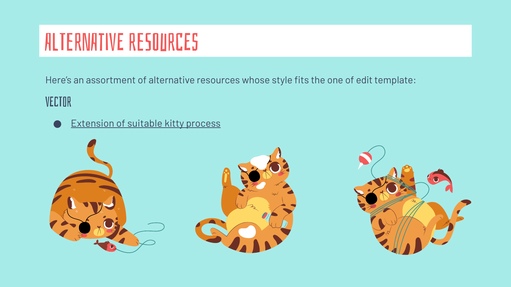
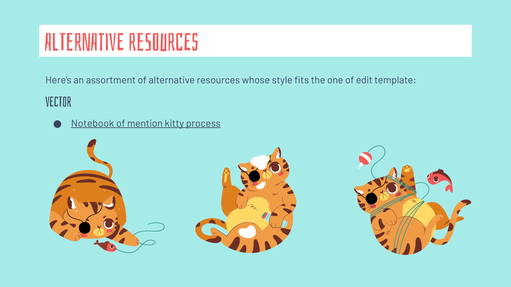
Extension: Extension -> Notebook (93, 124)
suitable: suitable -> mention (145, 124)
